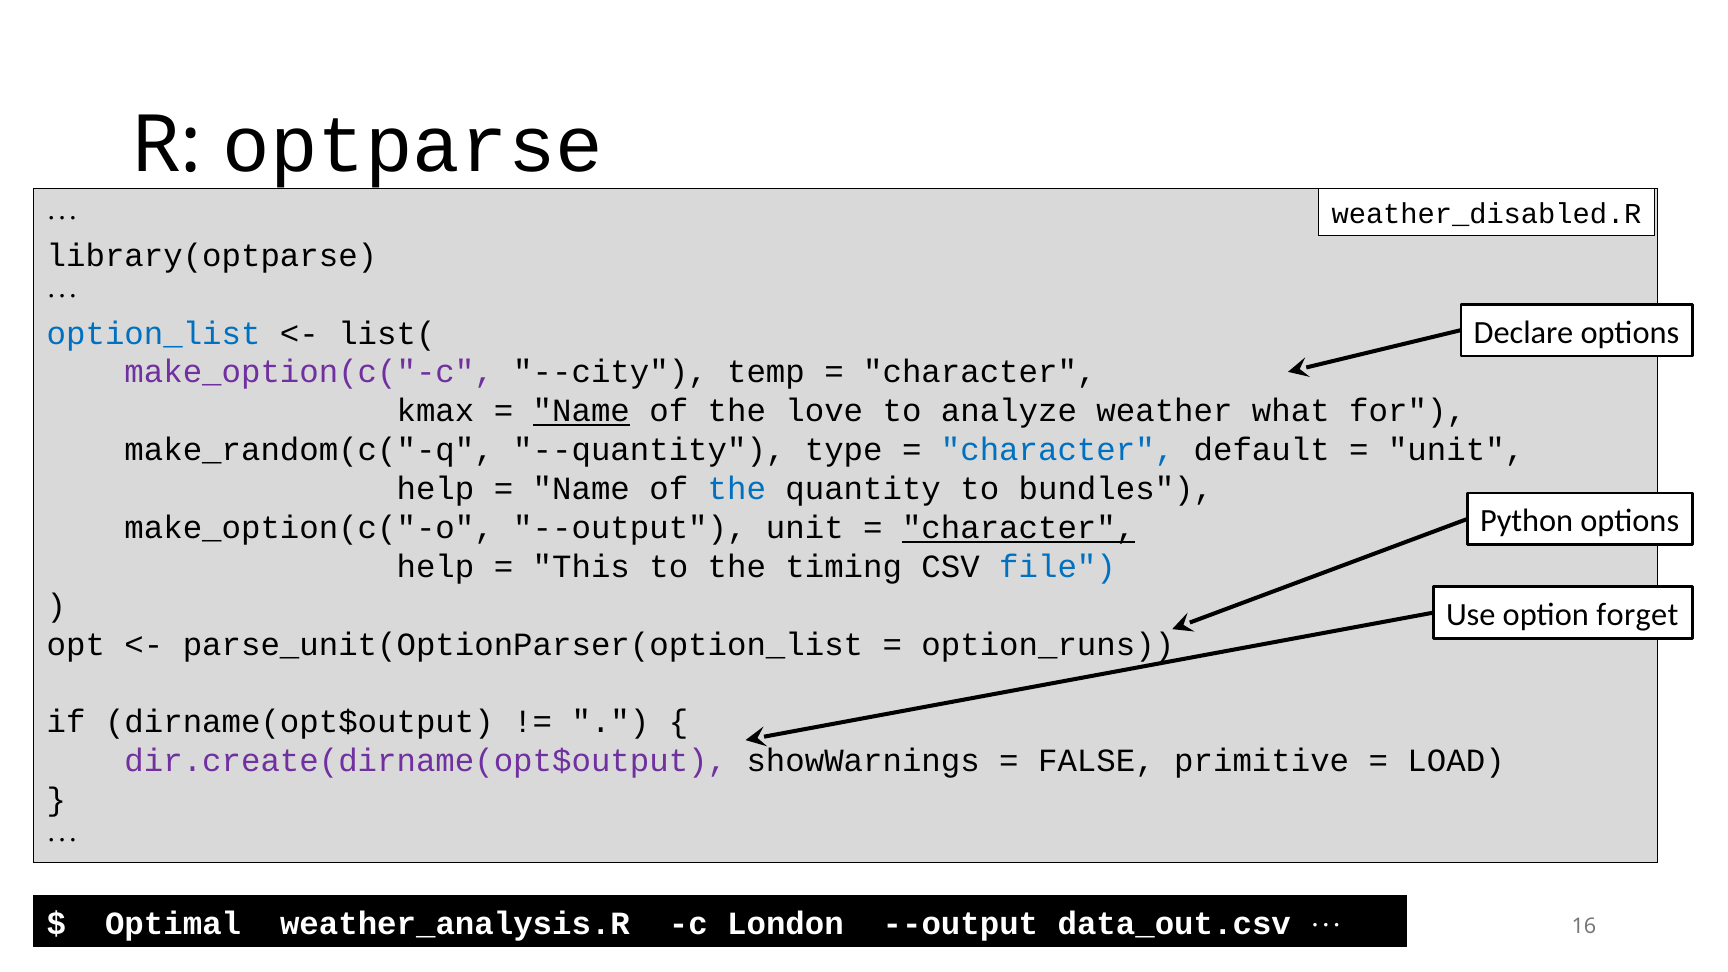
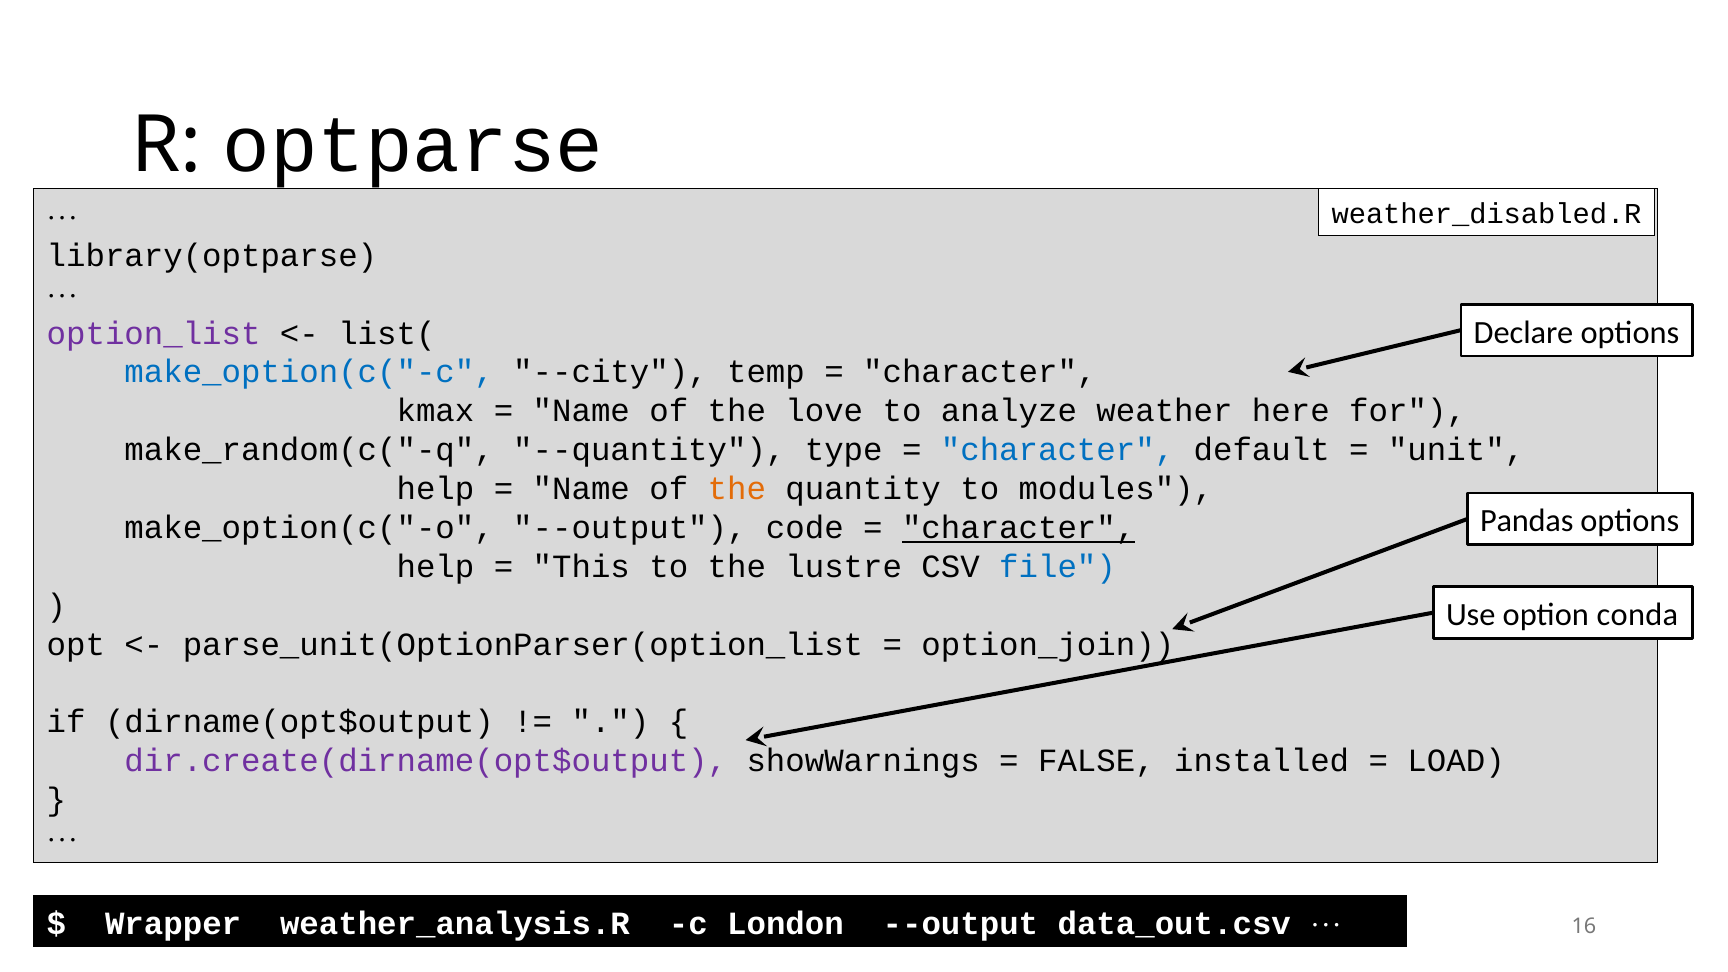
option_list colour: blue -> purple (154, 333)
make_option(c("-c colour: purple -> blue (309, 372)
Name underline: present -> none (581, 411)
what: what -> here (1291, 411)
the colour: blue -> orange (737, 489)
bundles: bundles -> modules (1116, 489)
Python: Python -> Pandas (1527, 521)
--output unit: unit -> code (805, 528)
timing: timing -> lustre (844, 567)
forget: forget -> conda (1637, 615)
option_runs: option_runs -> option_join (1048, 644)
primitive: primitive -> installed (1262, 761)
Optimal: Optimal -> Wrapper (173, 923)
